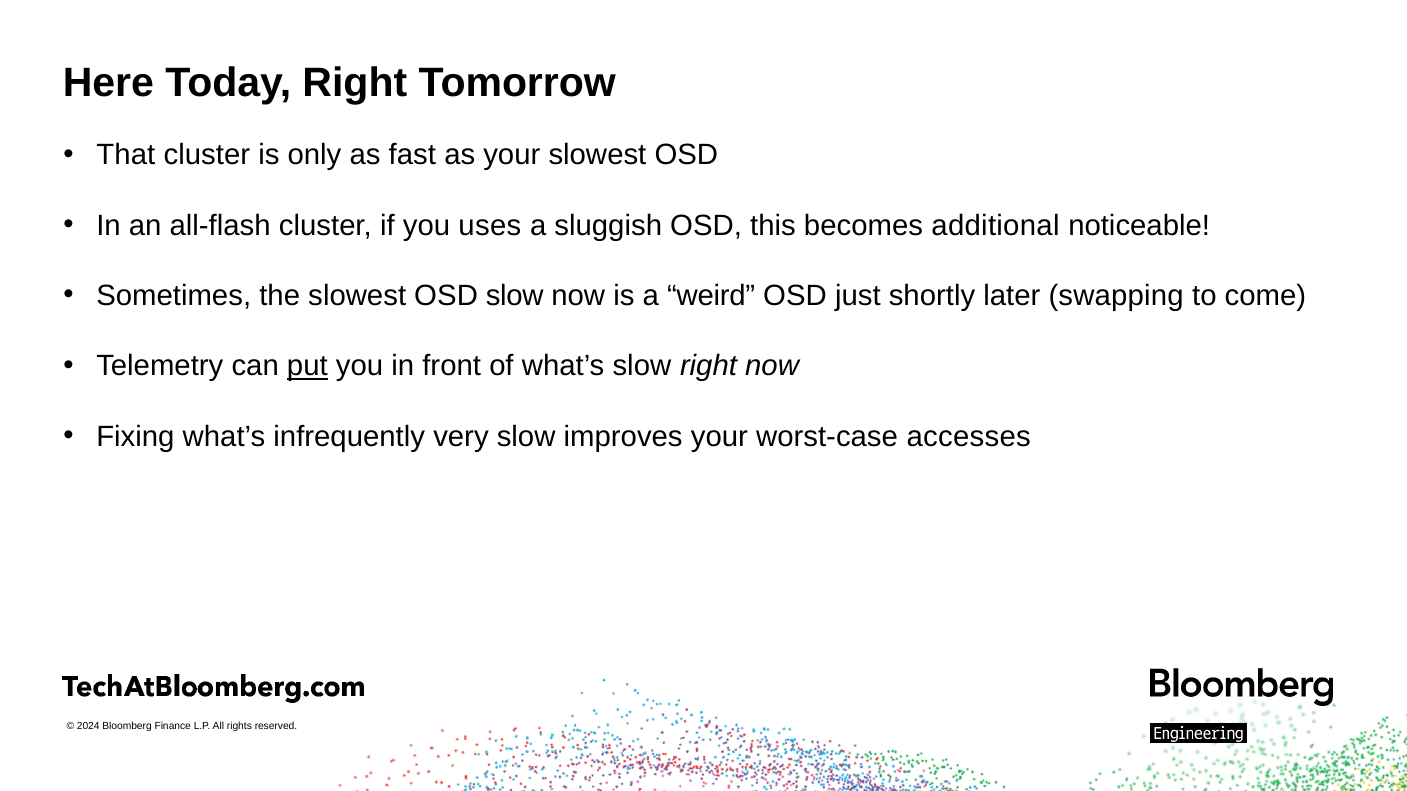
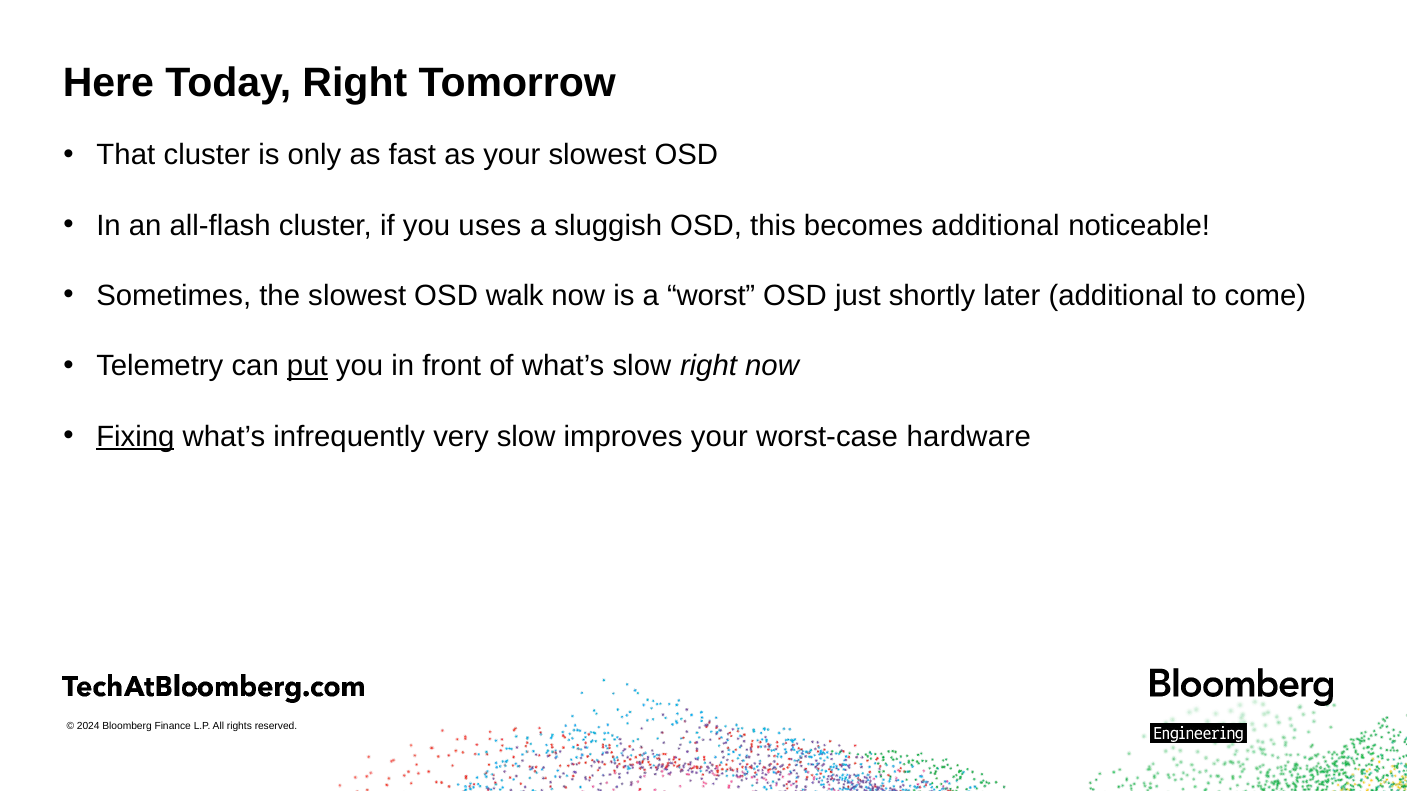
OSD slow: slow -> walk (515, 296)
weird: weird -> worst (711, 296)
later swapping: swapping -> additional (1116, 296)
Fixing underline: none -> present (135, 437)
accesses: accesses -> hardware (969, 437)
